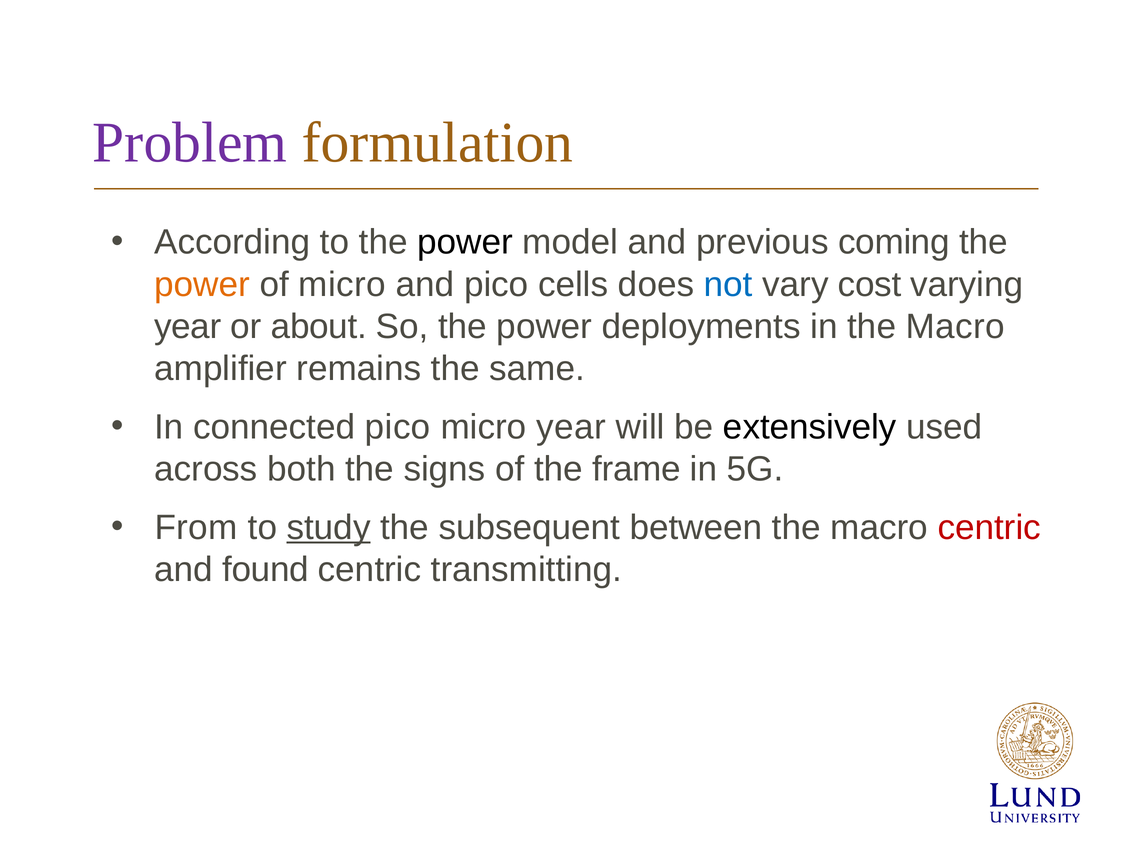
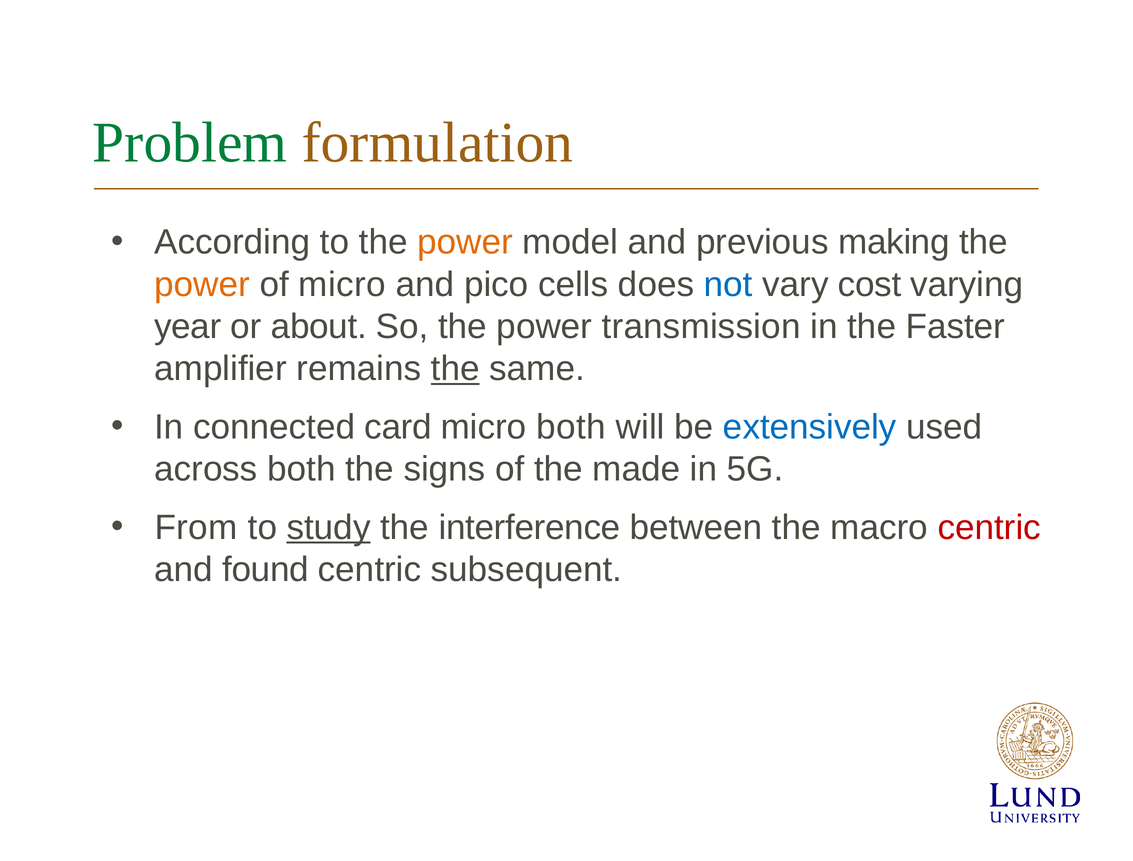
Problem colour: purple -> green (190, 143)
power colour: black -> orange (465, 242)
coming: coming -> making (894, 242)
deployments: deployments -> transmission (701, 327)
in the Macro: Macro -> Faster (955, 327)
the underline: none -> present (455, 369)
connected pico: pico -> card (398, 427)
micro year: year -> both (571, 427)
extensively colour: black -> blue (810, 427)
frame: frame -> made (636, 469)
subsequent: subsequent -> interference (530, 527)
transmitting: transmitting -> subsequent (526, 570)
